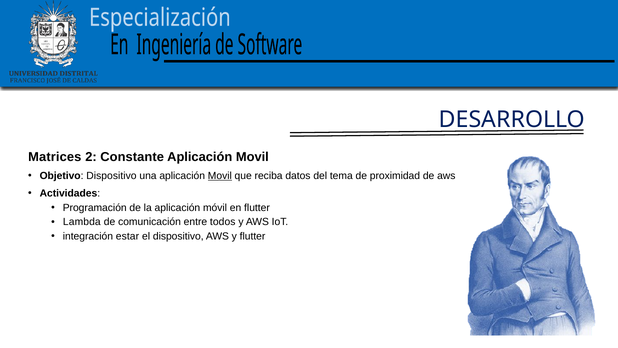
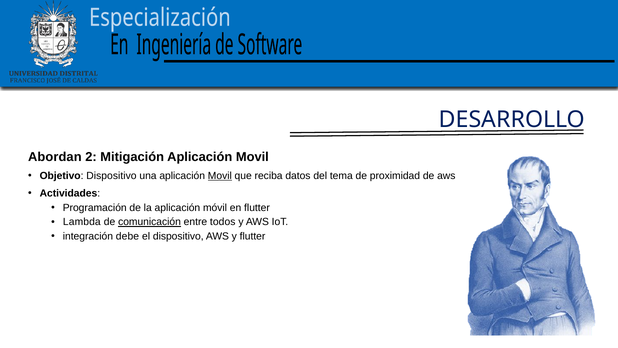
Matrices: Matrices -> Abordan (55, 157)
Constante: Constante -> Mitigación (132, 157)
comunicación underline: none -> present (150, 222)
estar: estar -> debe (127, 236)
